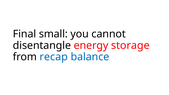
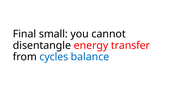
storage: storage -> transfer (130, 45)
recap: recap -> cycles (54, 57)
